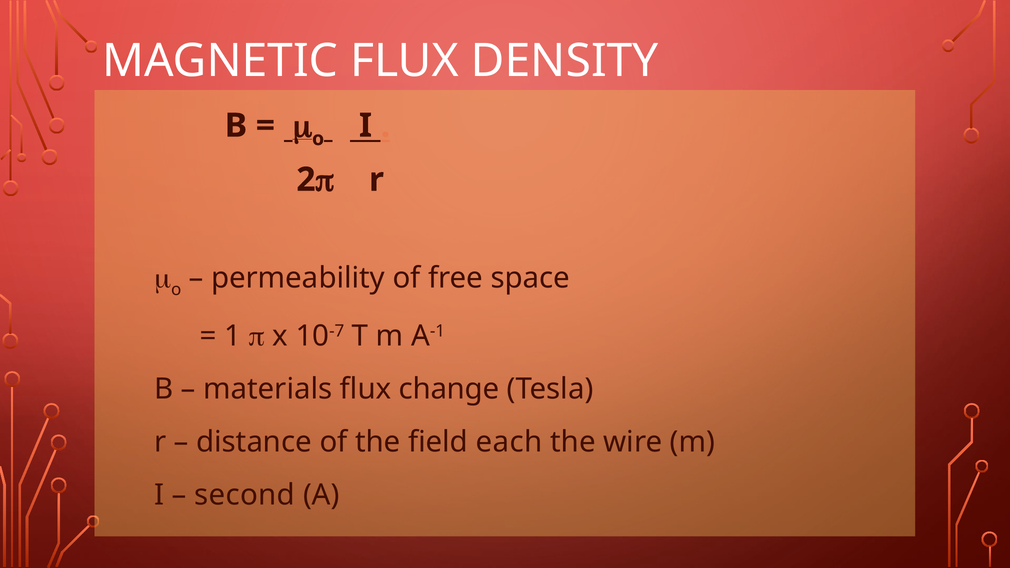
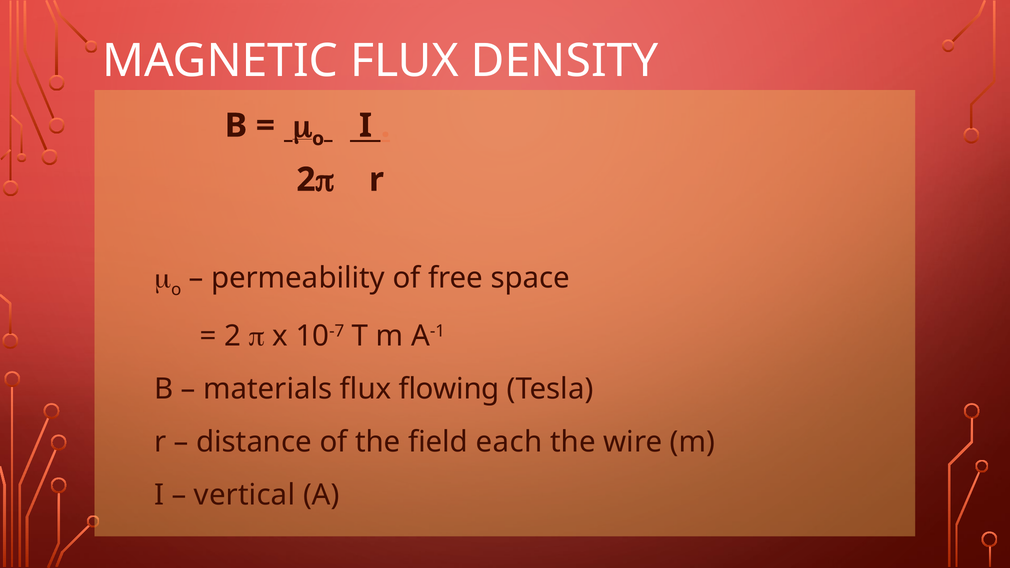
1: 1 -> 2 (233, 336)
change: change -> flowing (449, 389)
second: second -> vertical (245, 495)
